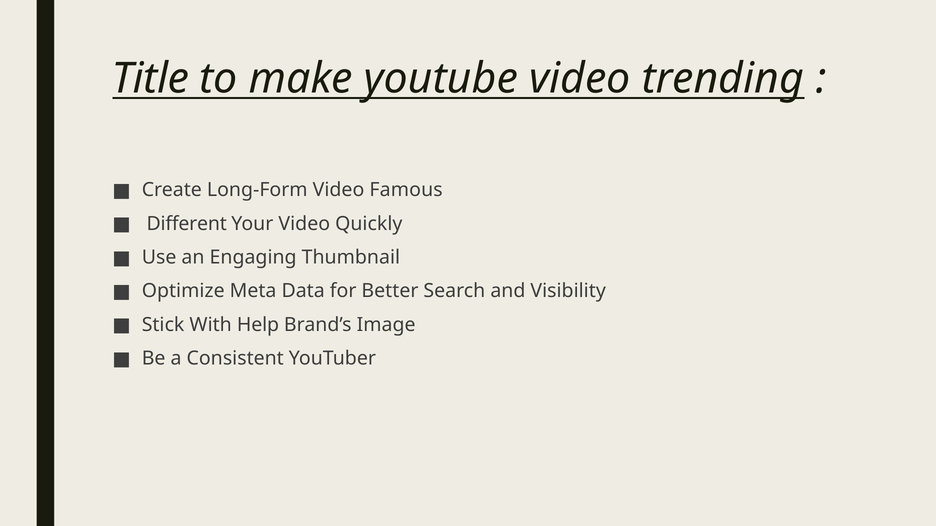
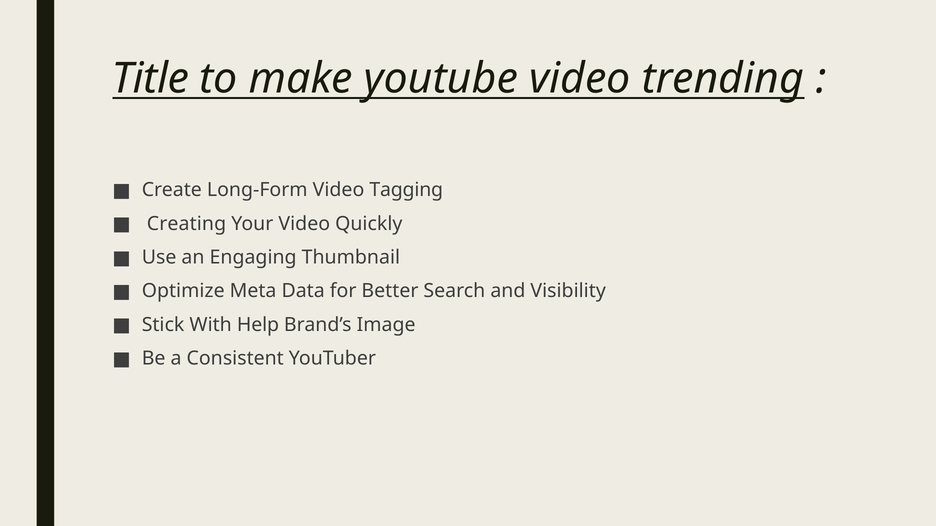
Famous: Famous -> Tagging (406, 190)
Different: Different -> Creating (187, 224)
